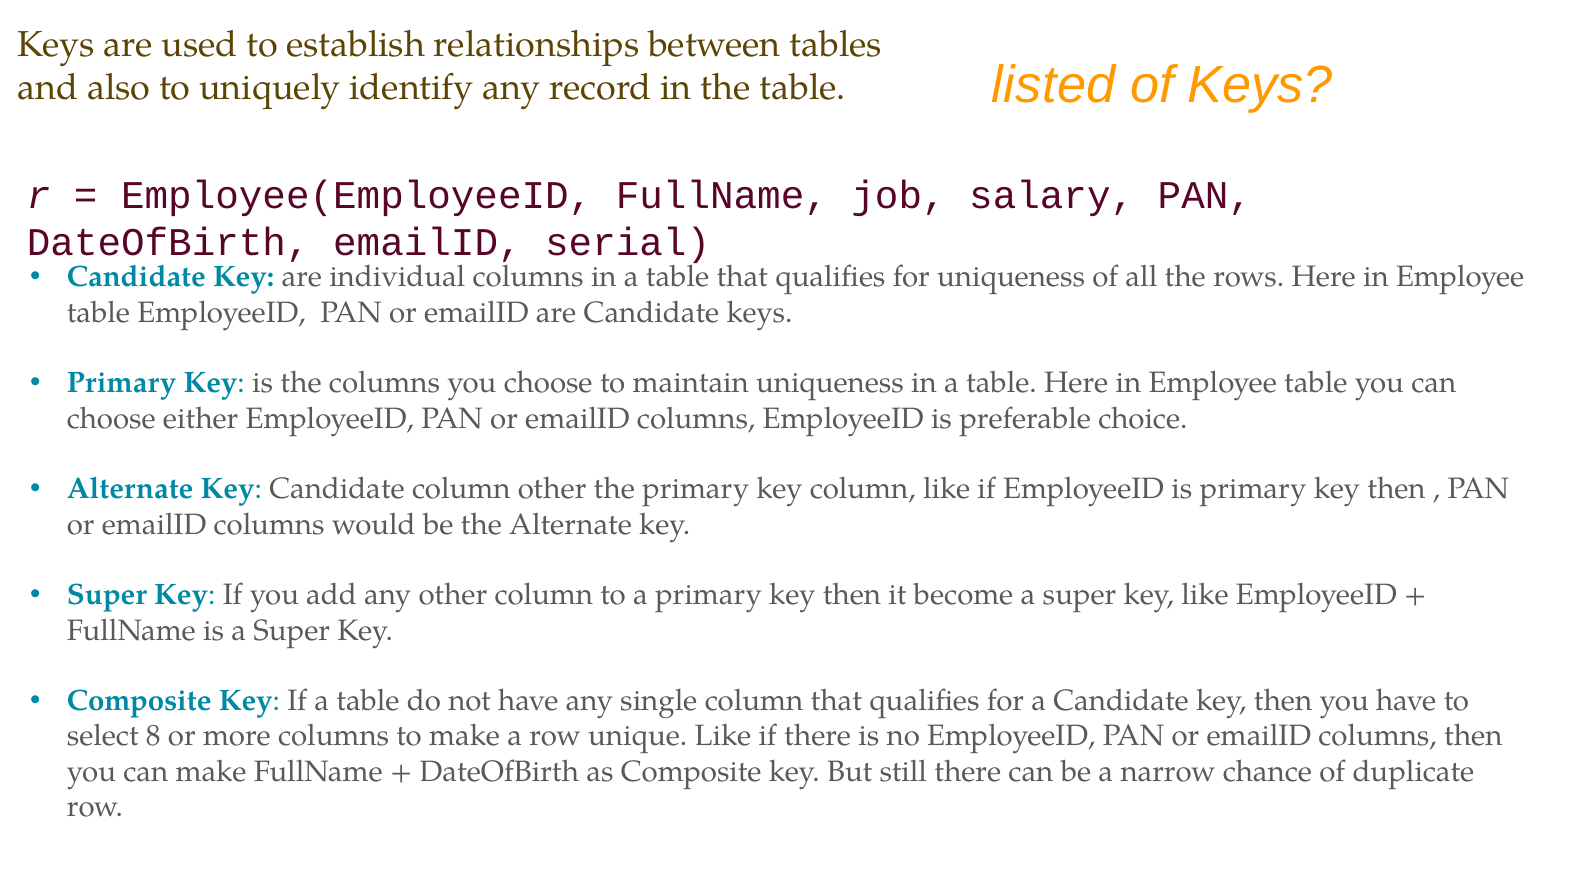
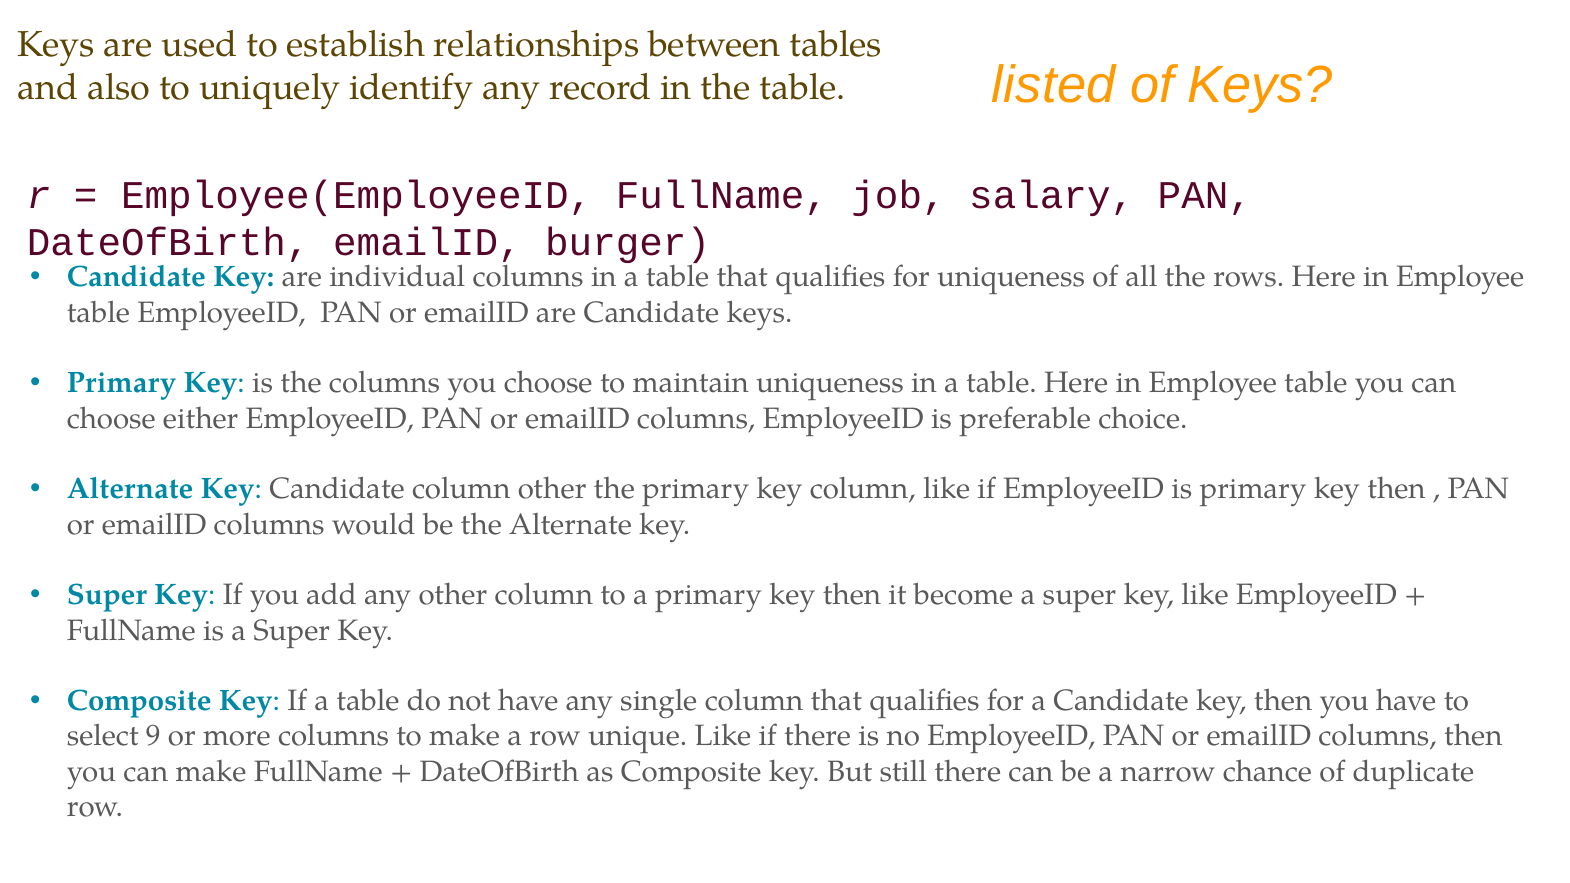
serial: serial -> burger (628, 243)
8: 8 -> 9 (153, 736)
